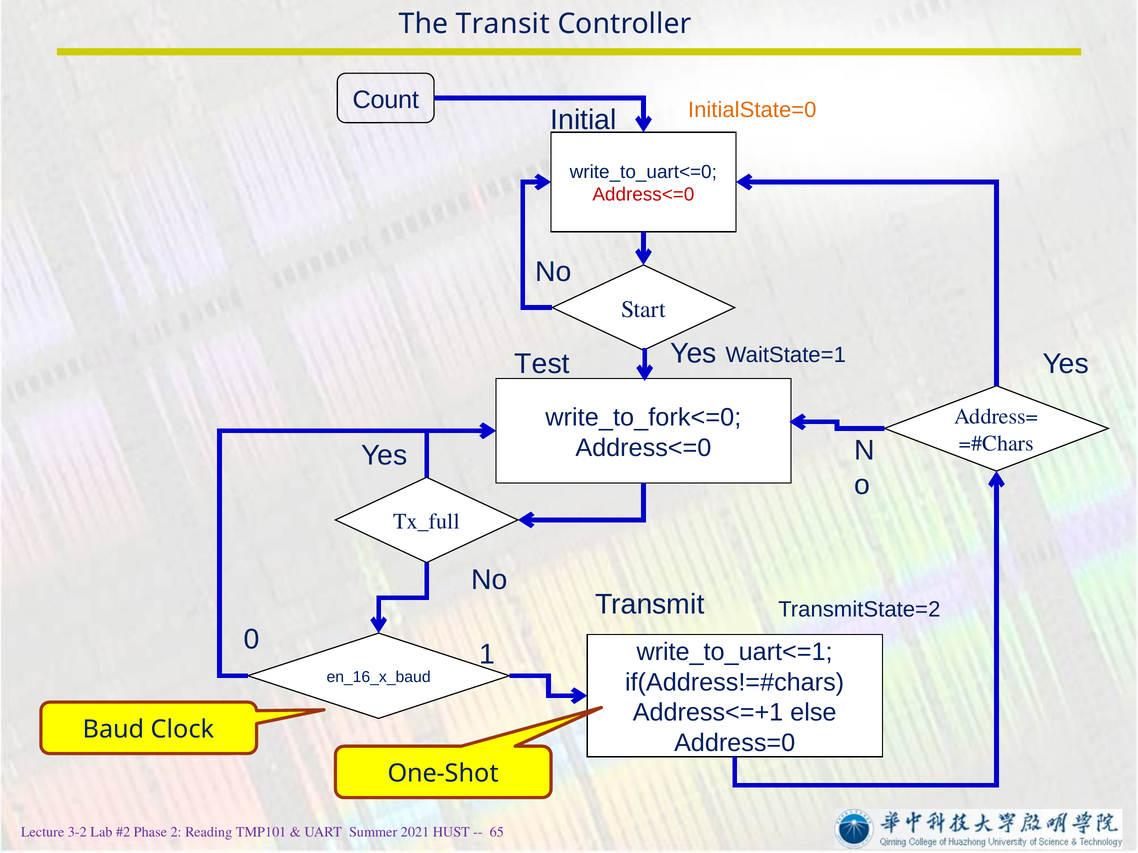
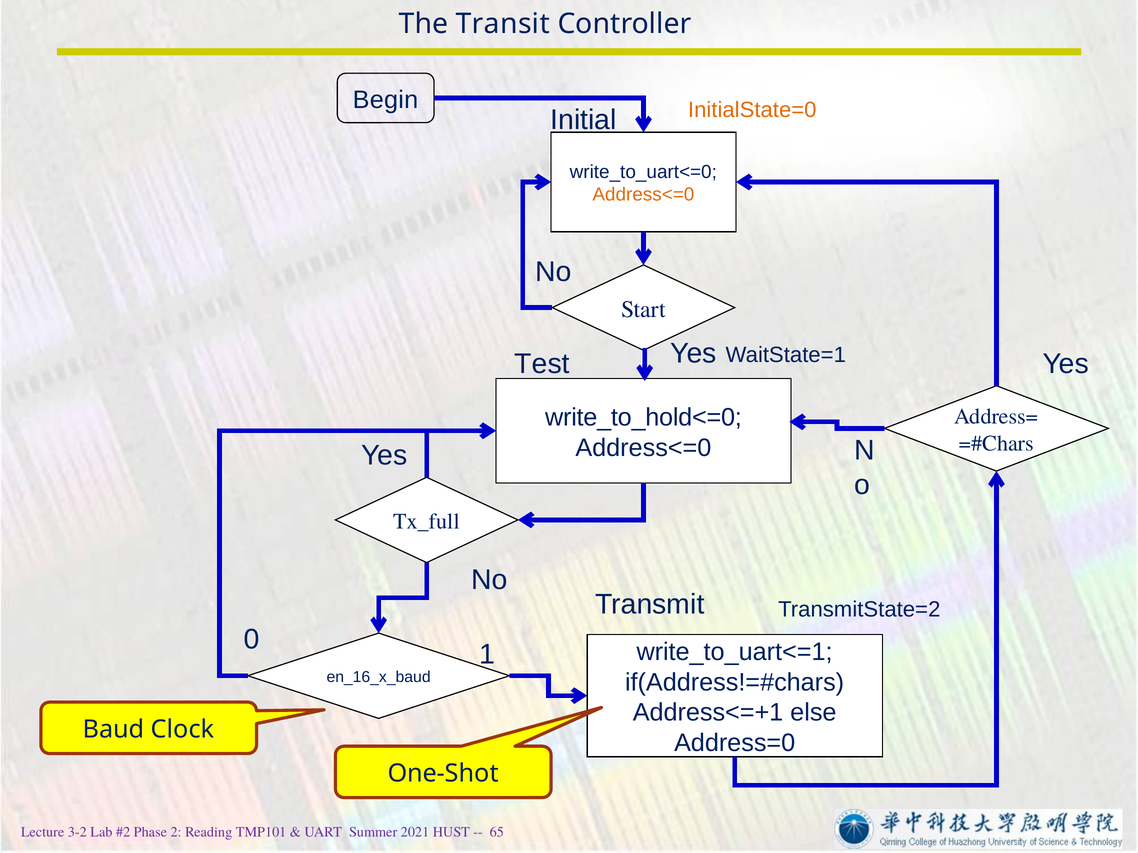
Count: Count -> Begin (385, 100)
Address<=0 colour: red -> orange (643, 195)
write_to_fork<=0: write_to_fork<=0 -> write_to_hold<=0 (643, 418)
